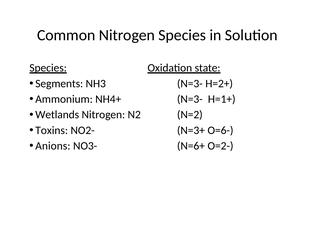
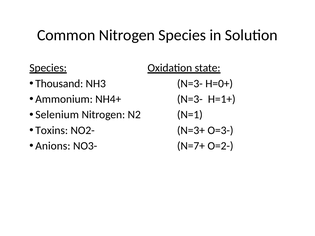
Segments: Segments -> Thousand (59, 84)
H=2+: H=2+ -> H=0+ (219, 84)
Wetlands: Wetlands -> Selenium (57, 115)
N=2: N=2 -> N=1 (190, 115)
O=6-: O=6- -> O=3- (220, 130)
N=6+: N=6+ -> N=7+ (191, 146)
